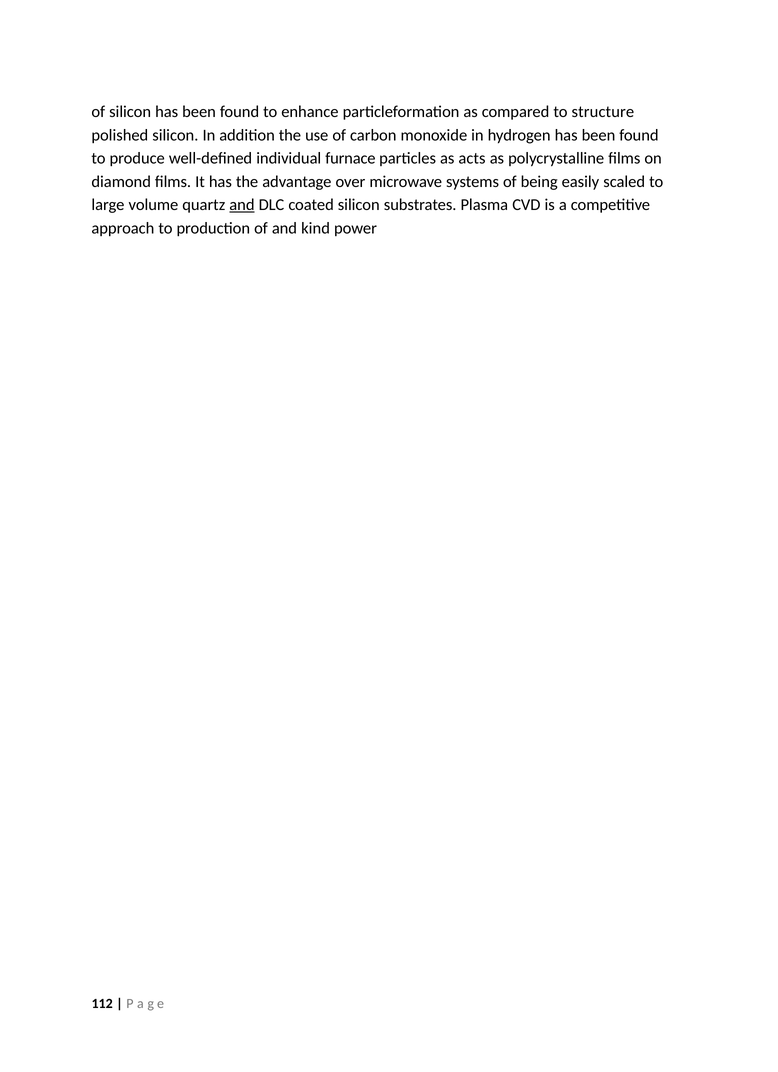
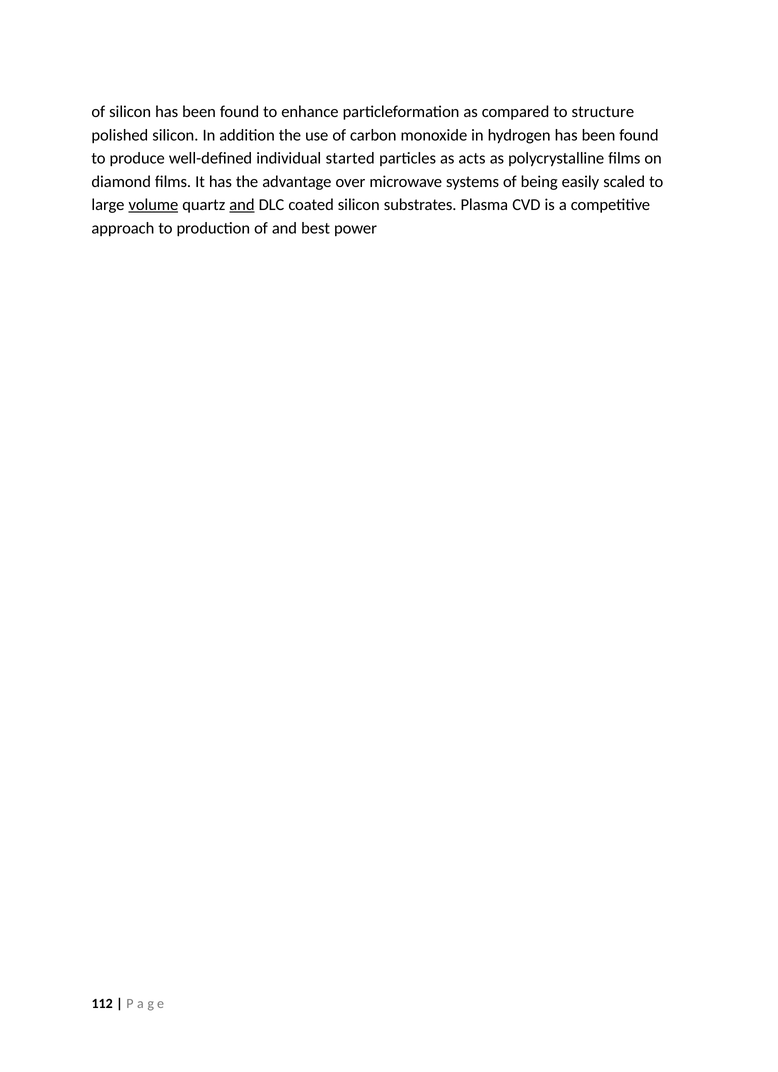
furnace: furnace -> started (350, 158)
volume underline: none -> present (153, 205)
kind: kind -> best (316, 228)
